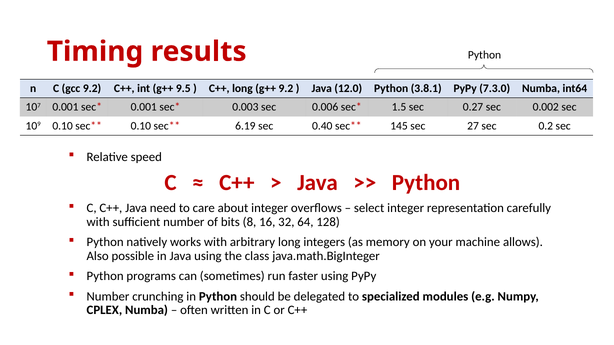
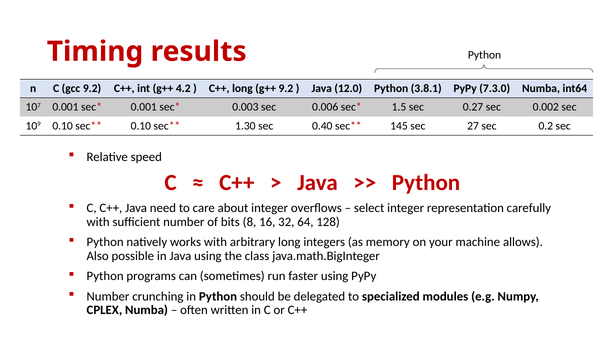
9.5: 9.5 -> 4.2 (183, 89)
6.19: 6.19 -> 1.30 (245, 126)
